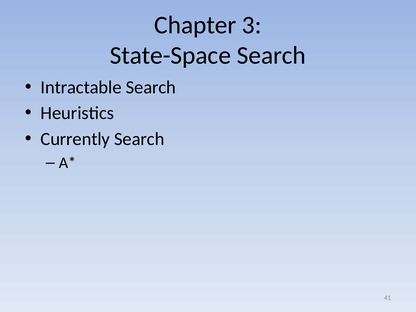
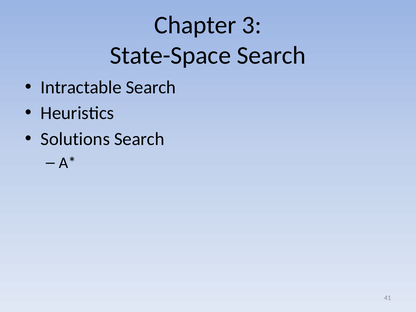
Currently: Currently -> Solutions (75, 139)
